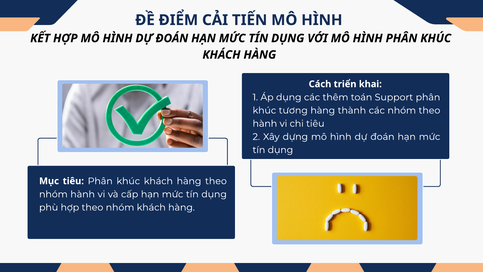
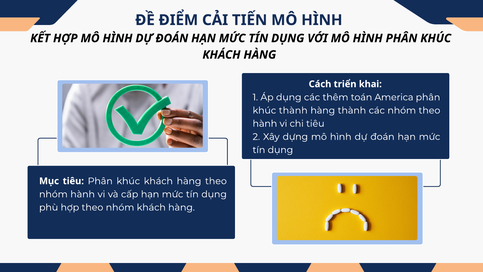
Support: Support -> America (394, 97)
khúc tương: tương -> thành (293, 110)
